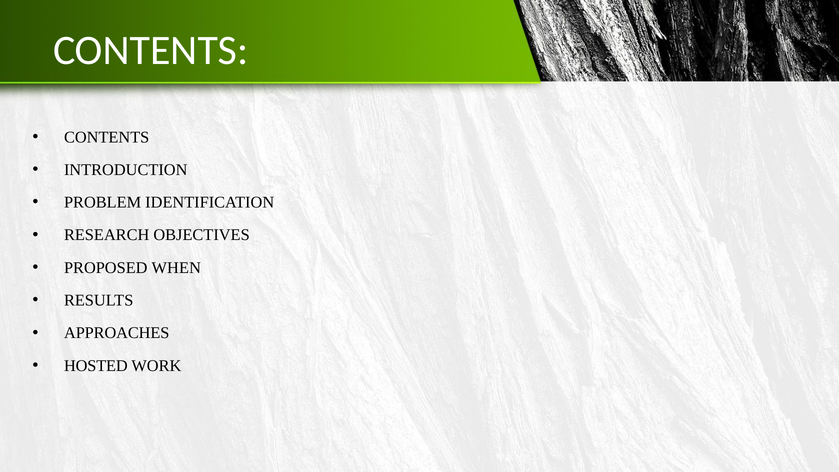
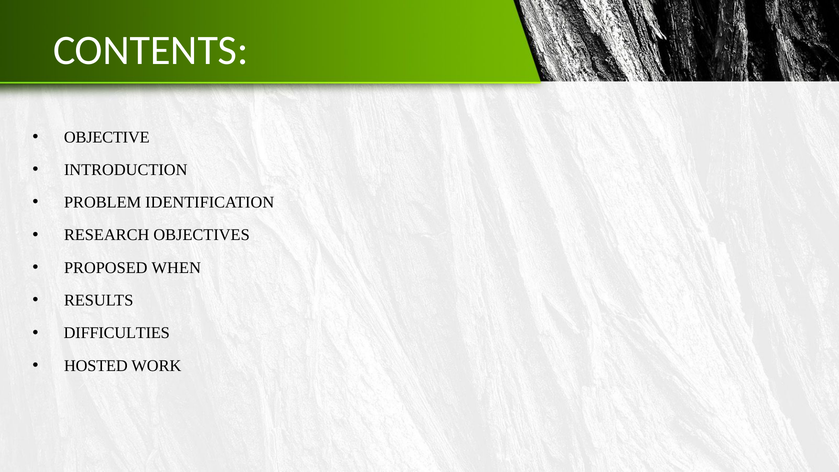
CONTENTS: CONTENTS -> OBJECTIVE (107, 137)
APPROACHES: APPROACHES -> DIFFICULTIES (117, 333)
